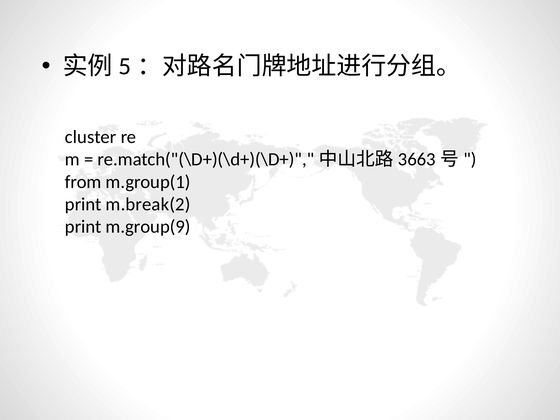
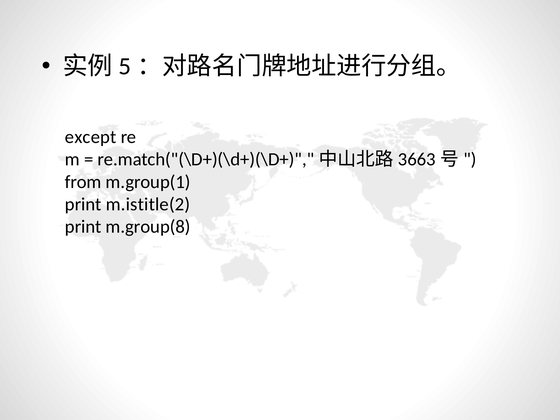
cluster: cluster -> except (91, 137)
m.break(2: m.break(2 -> m.istitle(2 (148, 204)
m.group(9: m.group(9 -> m.group(8 (148, 227)
